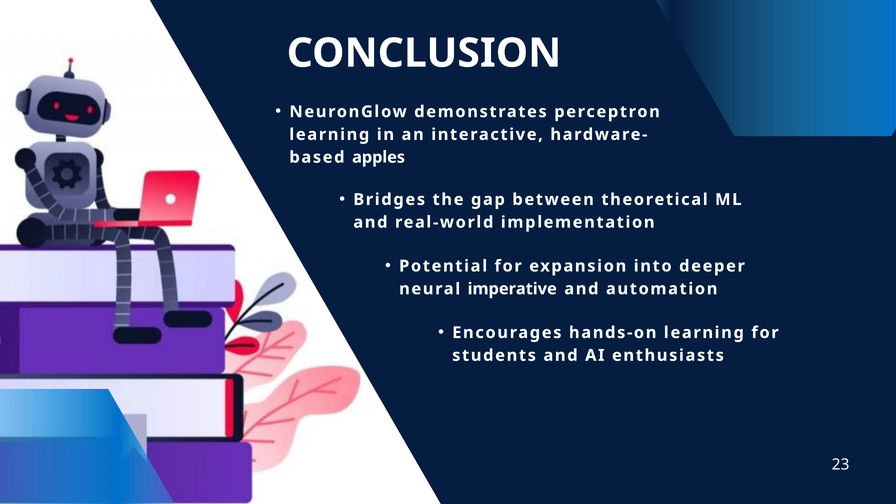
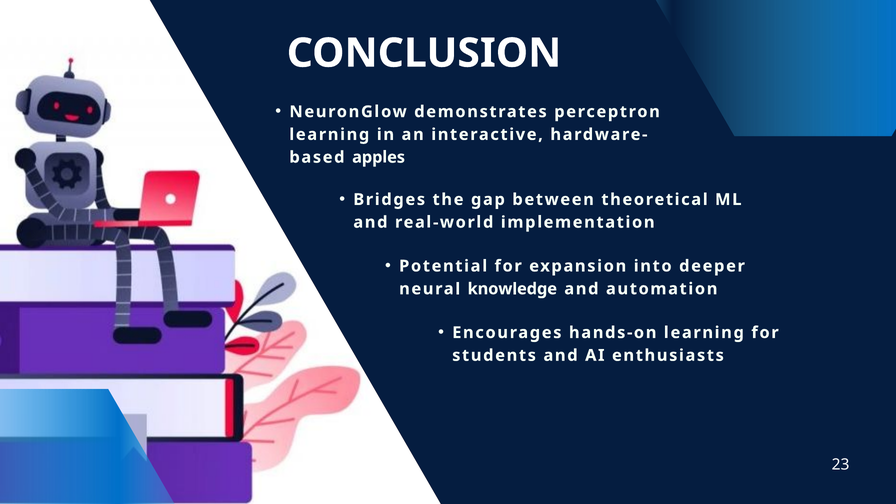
imperative: imperative -> knowledge (512, 289)
